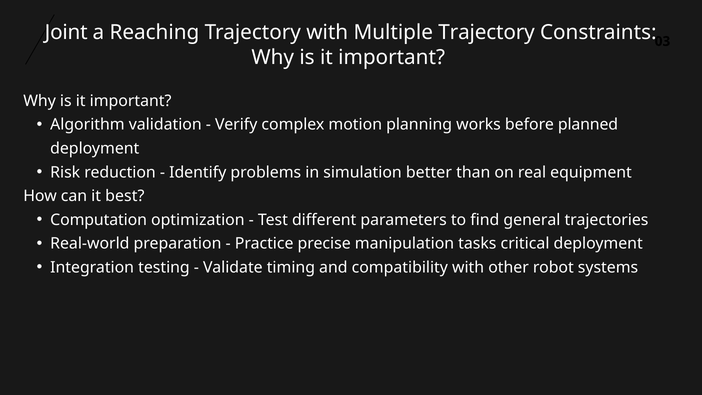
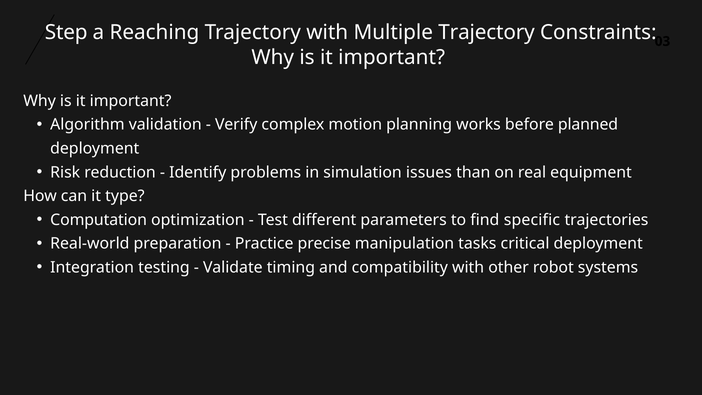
Joint: Joint -> Step (66, 32)
better: better -> issues (429, 172)
best: best -> type (125, 196)
general: general -> specific (532, 220)
